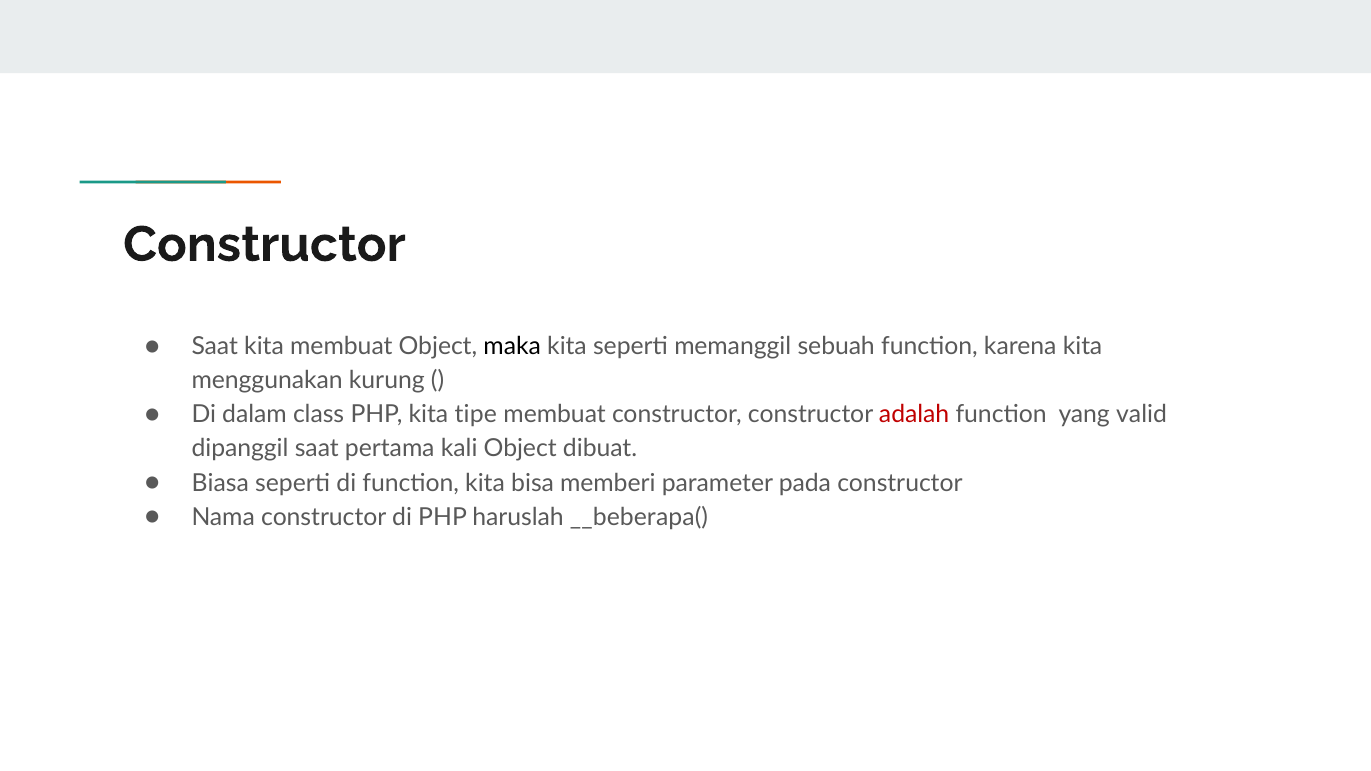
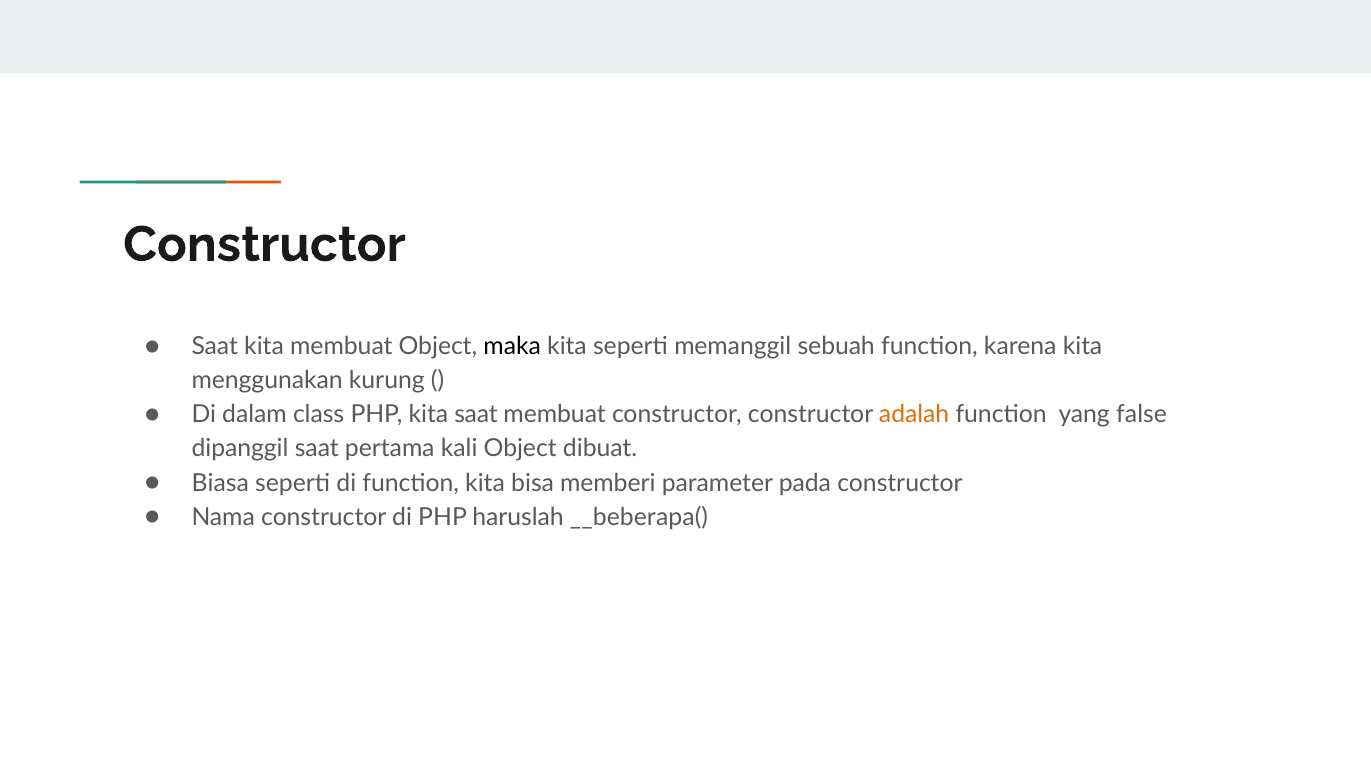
kita tipe: tipe -> saat (476, 415)
adalah colour: red -> orange (914, 415)
valid: valid -> false (1142, 415)
